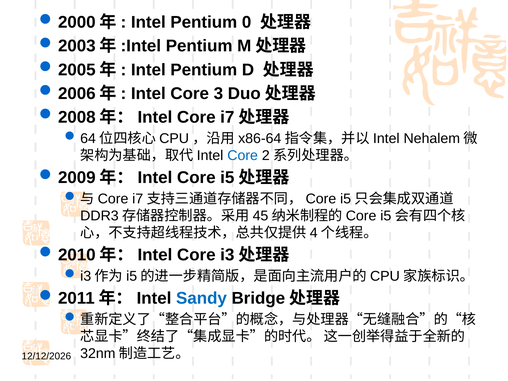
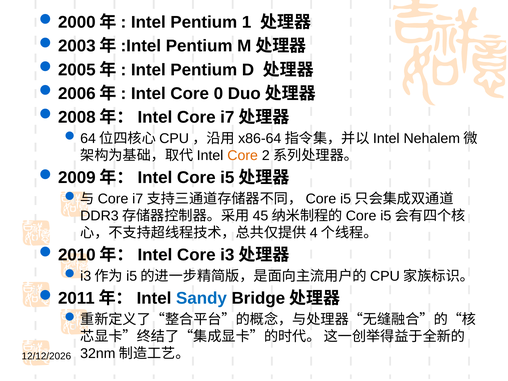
0: 0 -> 1 (247, 22)
3: 3 -> 0 (218, 93)
Core colour: blue -> orange (243, 155)
